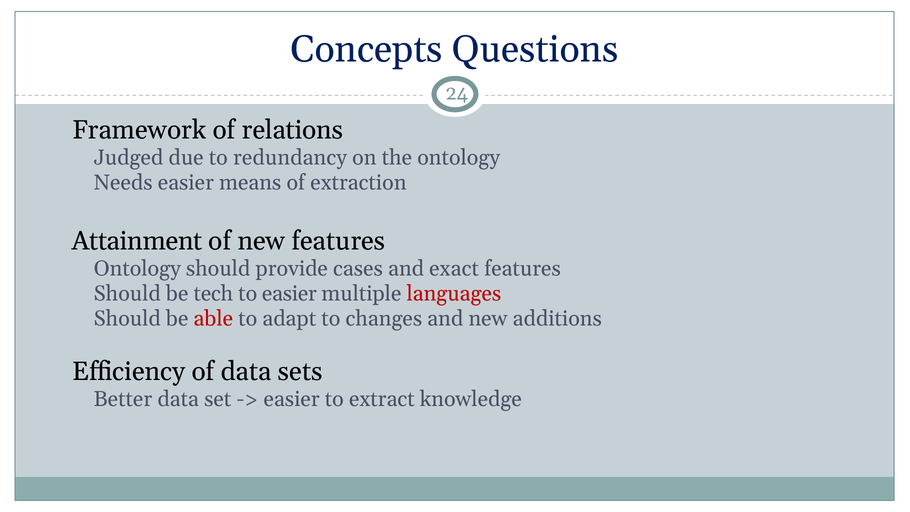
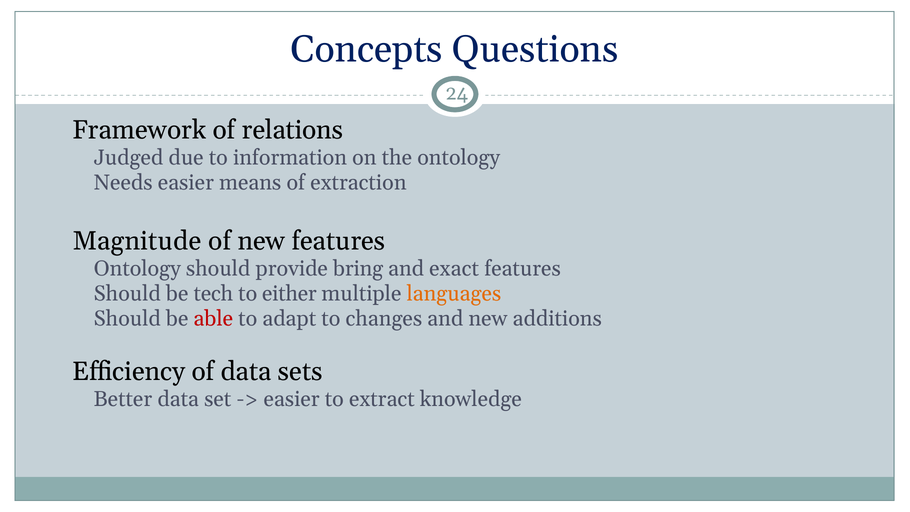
redundancy: redundancy -> information (290, 158)
Attainment: Attainment -> Magnitude (137, 241)
cases: cases -> bring (358, 269)
to easier: easier -> either (289, 294)
languages colour: red -> orange (454, 294)
